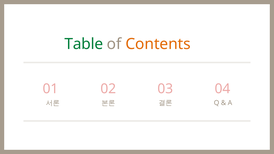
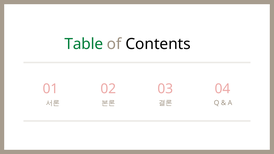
Contents colour: orange -> black (158, 44)
